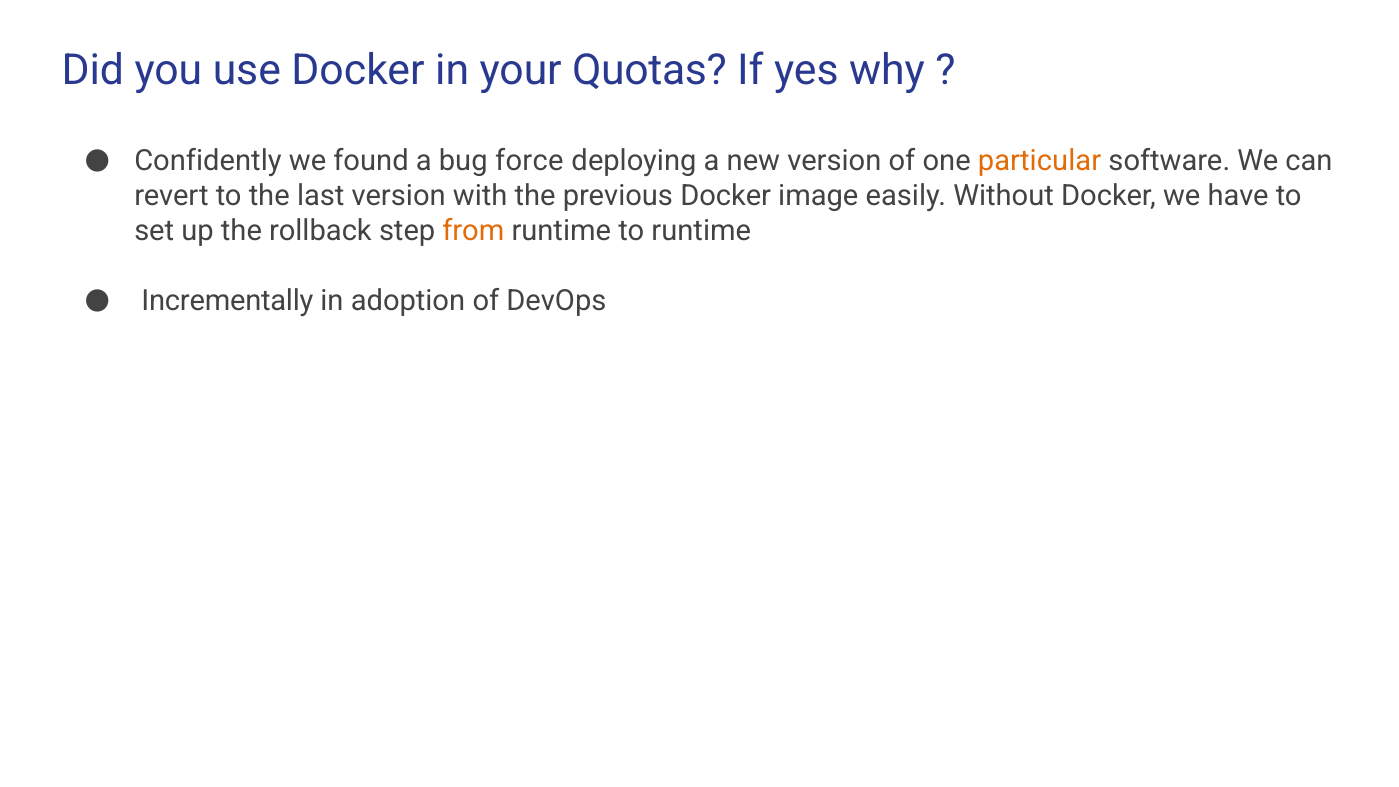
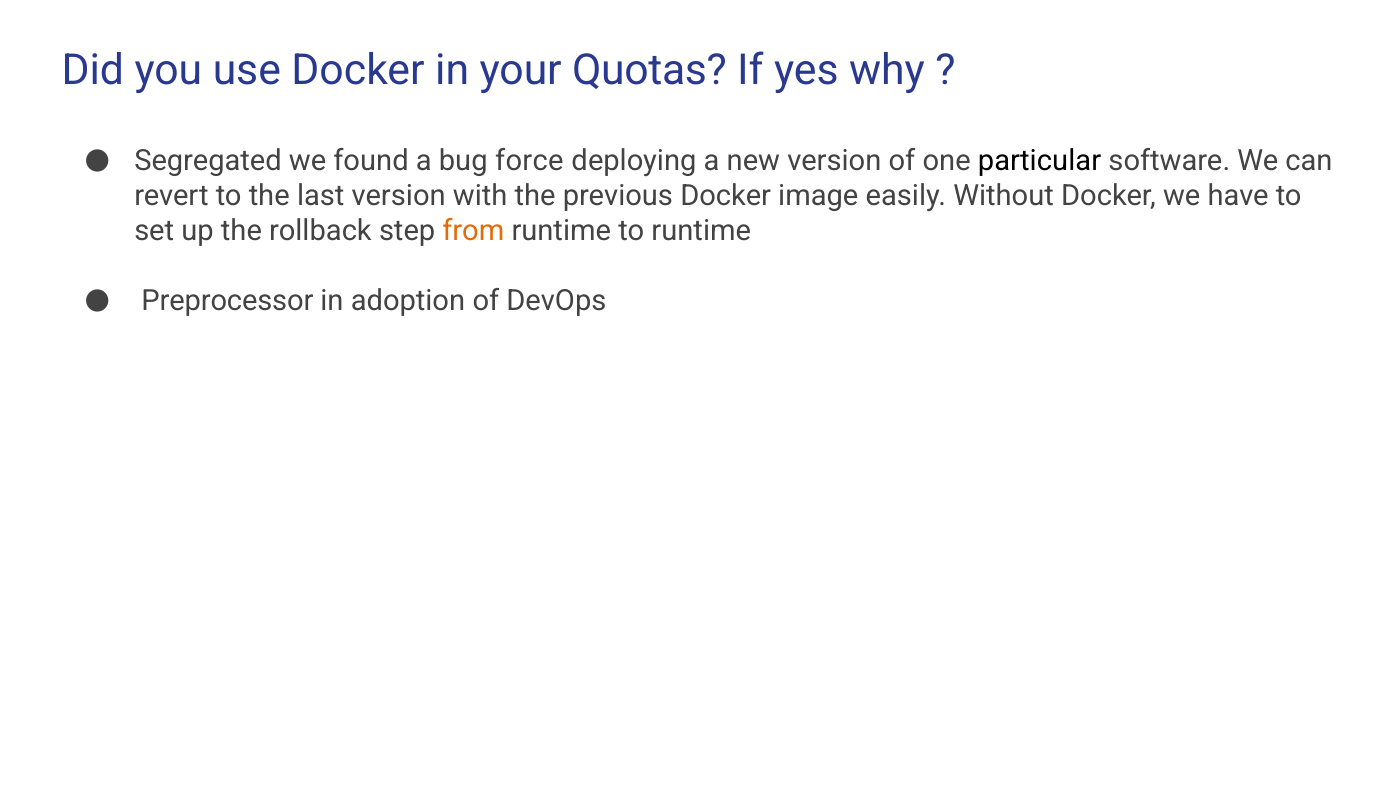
Confidently: Confidently -> Segregated (208, 161)
particular colour: orange -> black (1040, 161)
Incrementally: Incrementally -> Preprocessor (227, 300)
